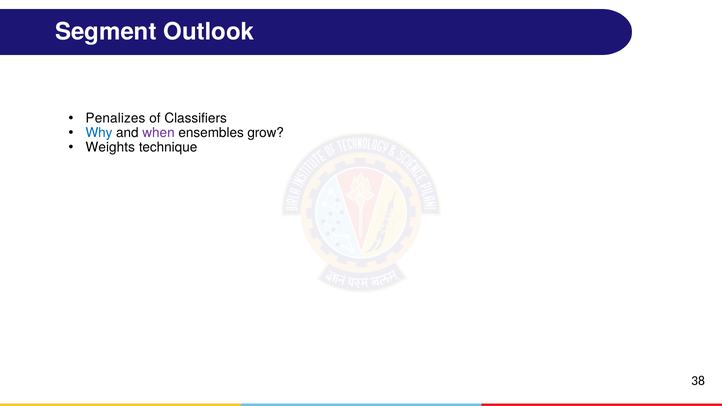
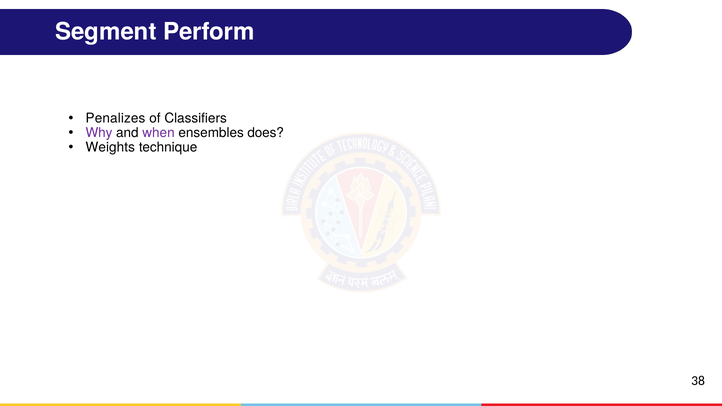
Outlook: Outlook -> Perform (209, 32)
Why colour: blue -> purple (99, 133)
grow: grow -> does (266, 133)
